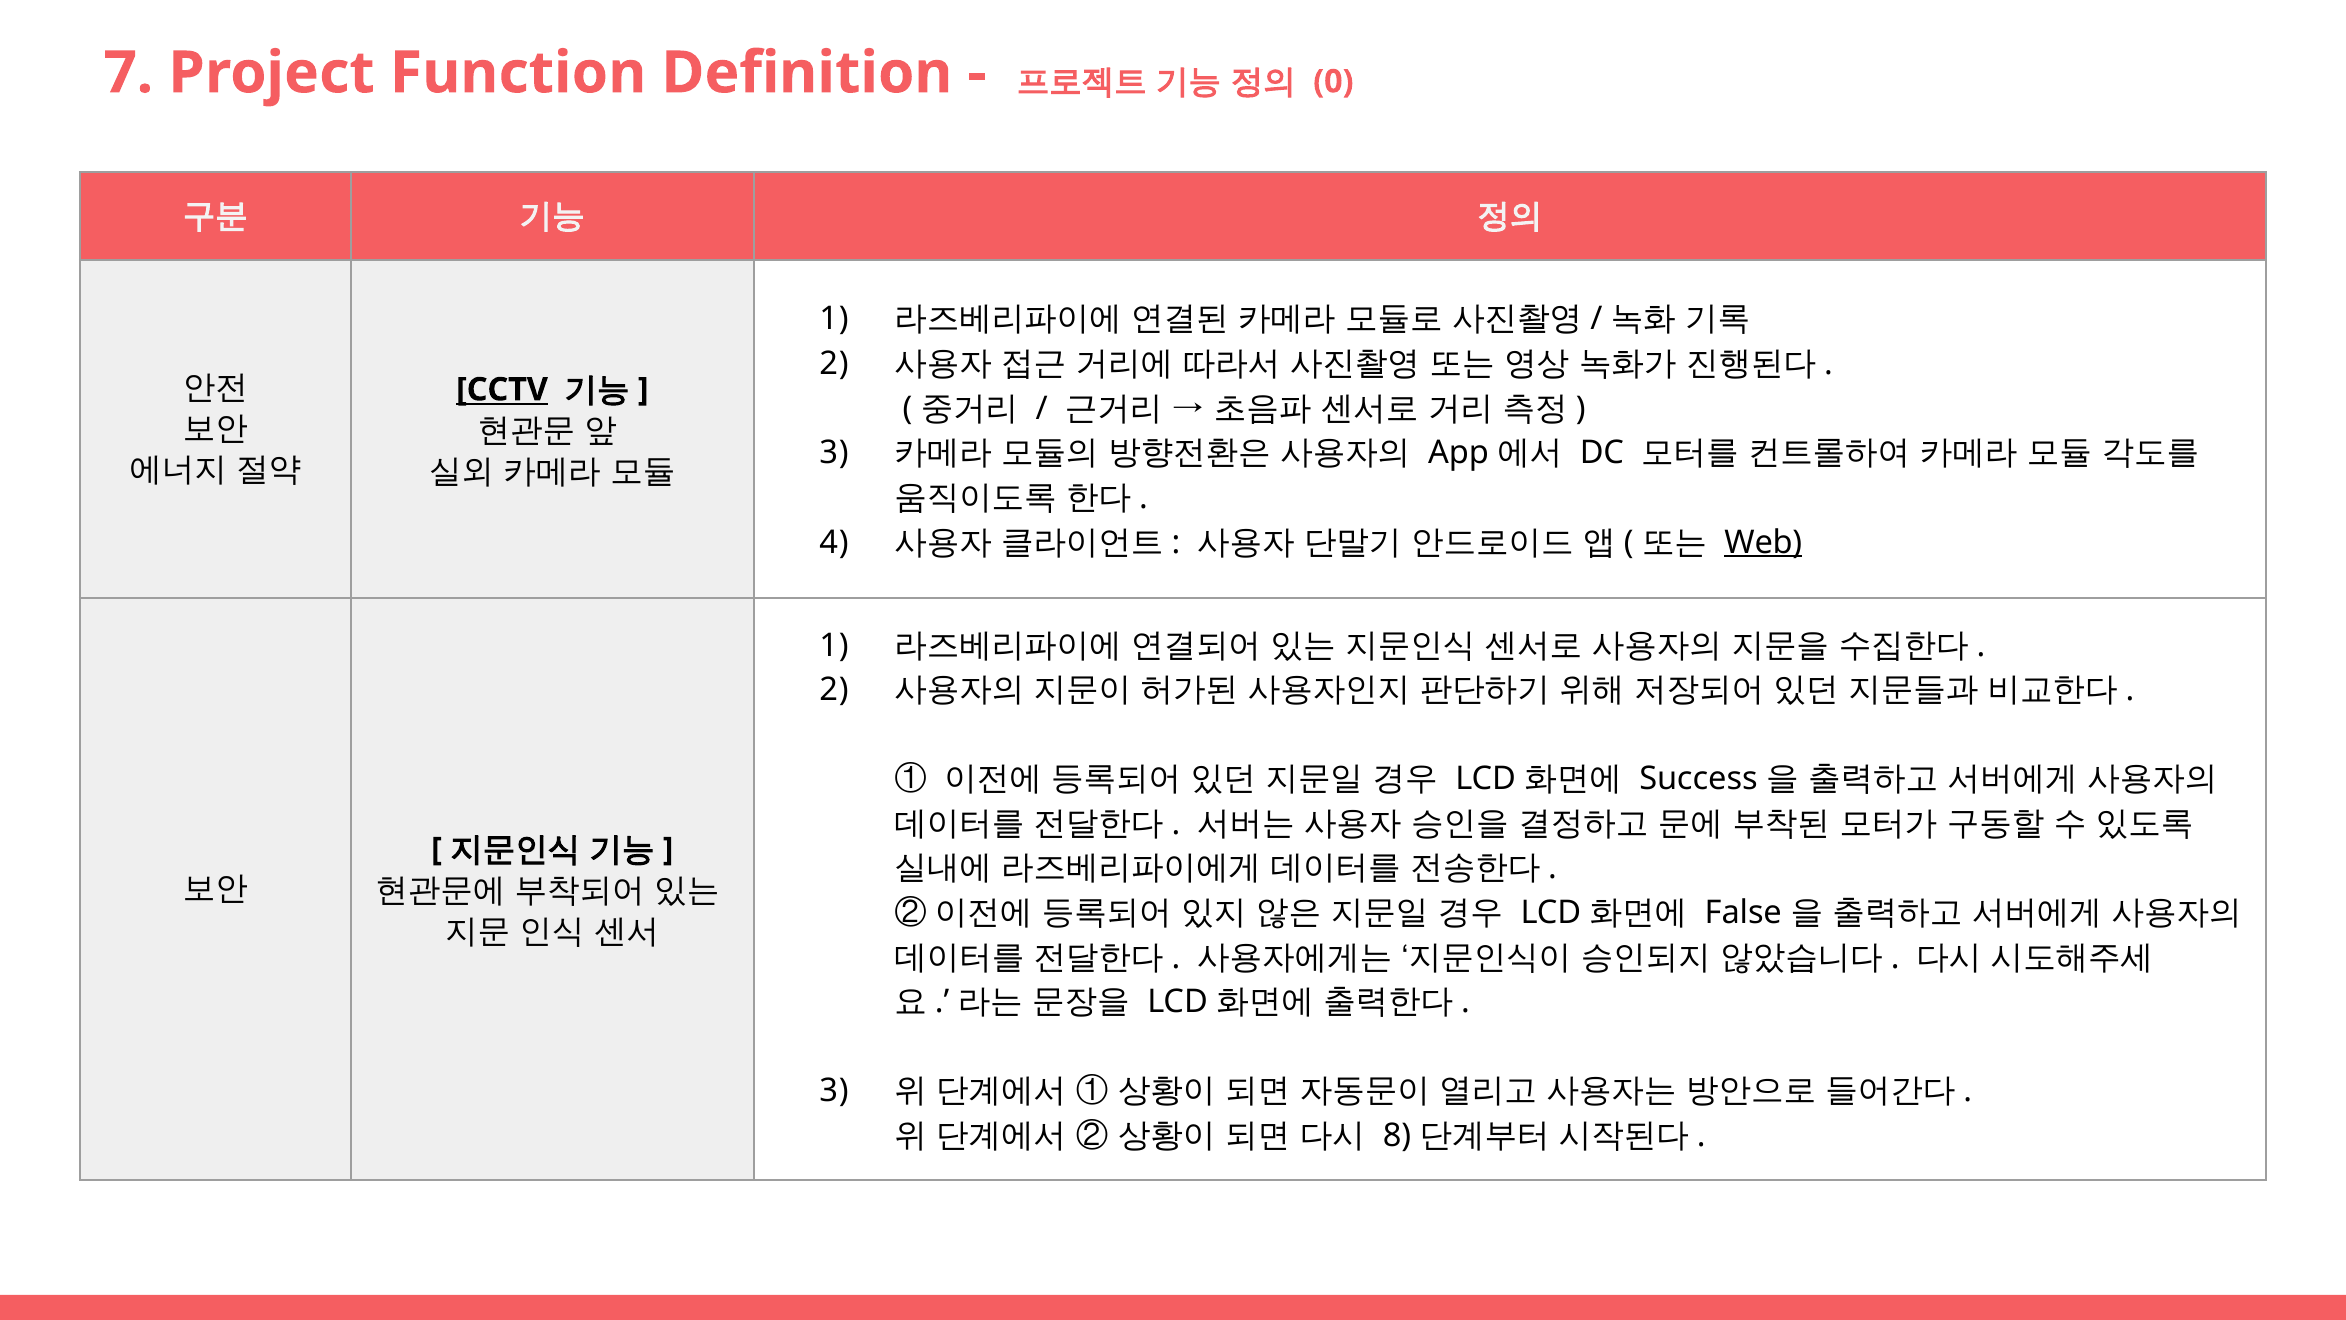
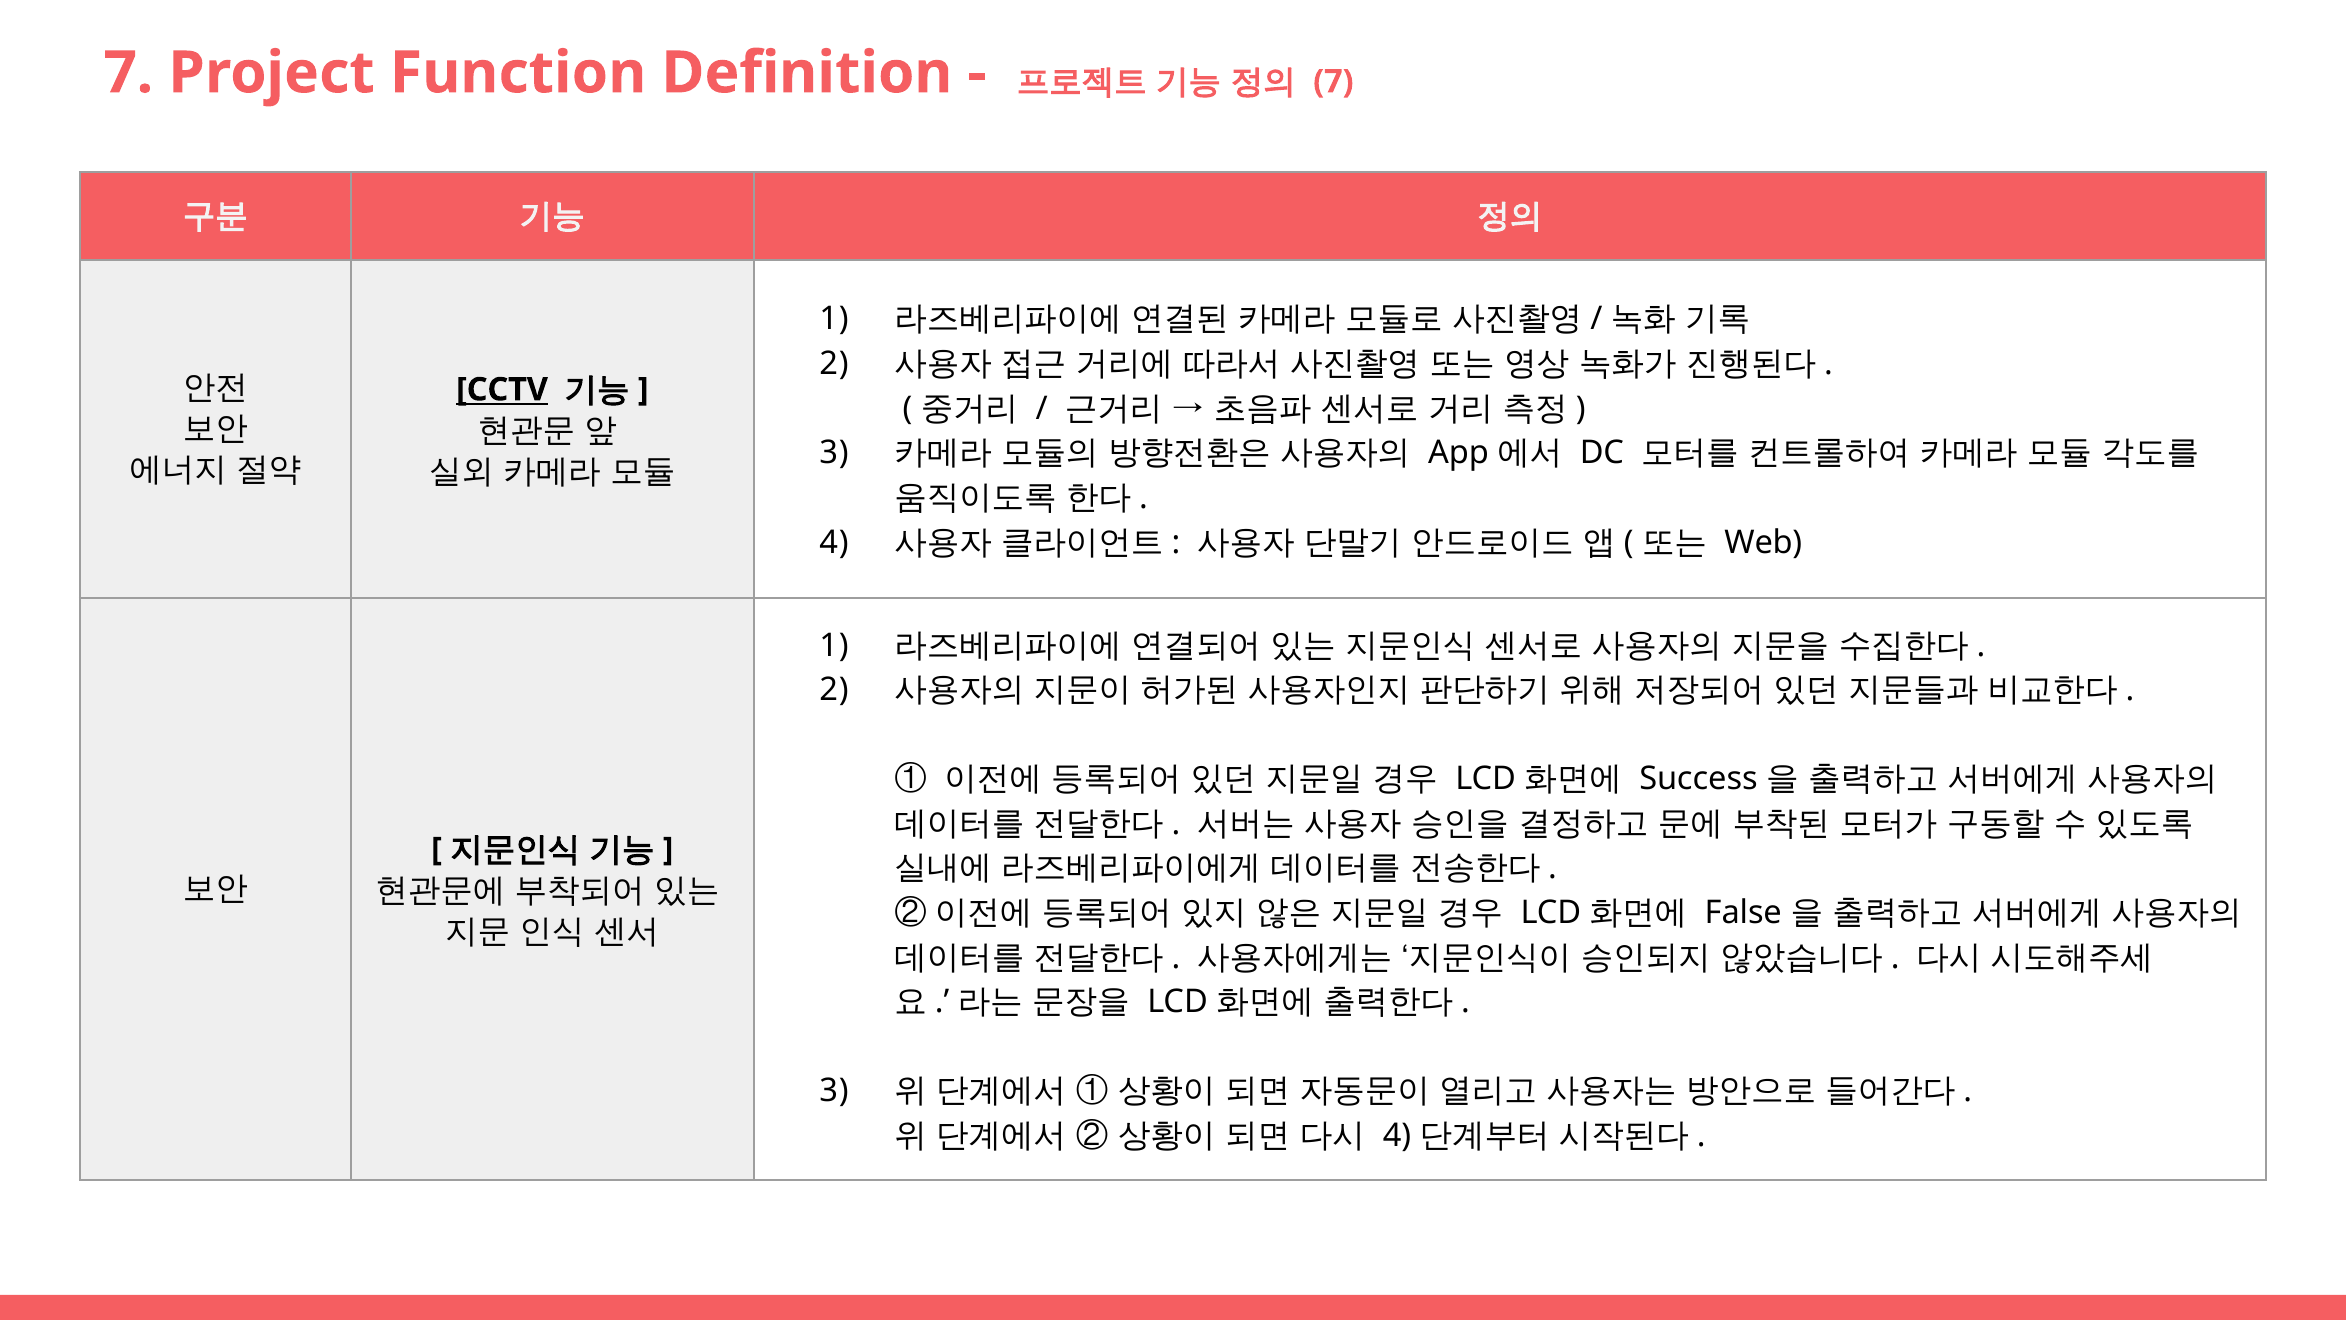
0: 0 -> 7 (1333, 82)
Web underline: present -> none (1763, 542)
8: 8 -> 4 (1397, 1135)
